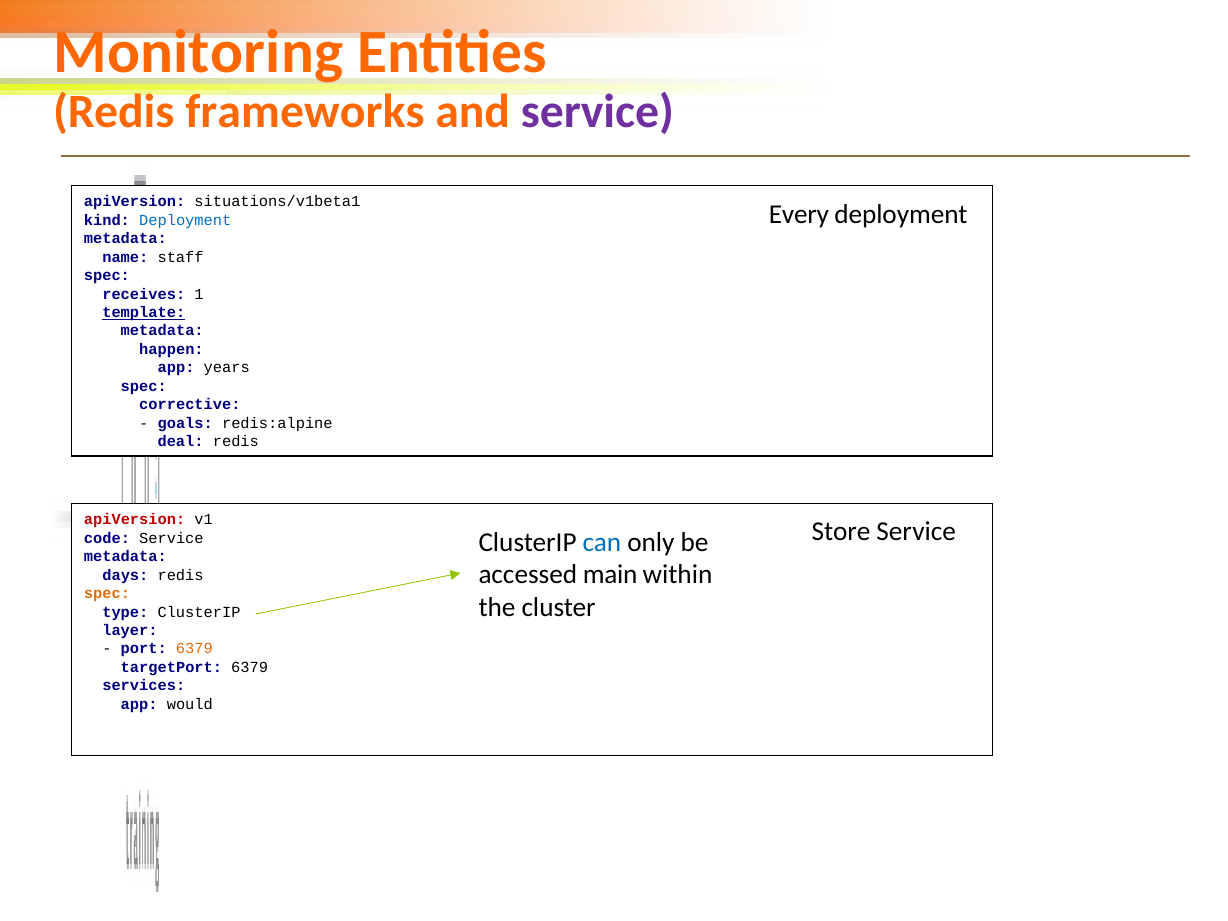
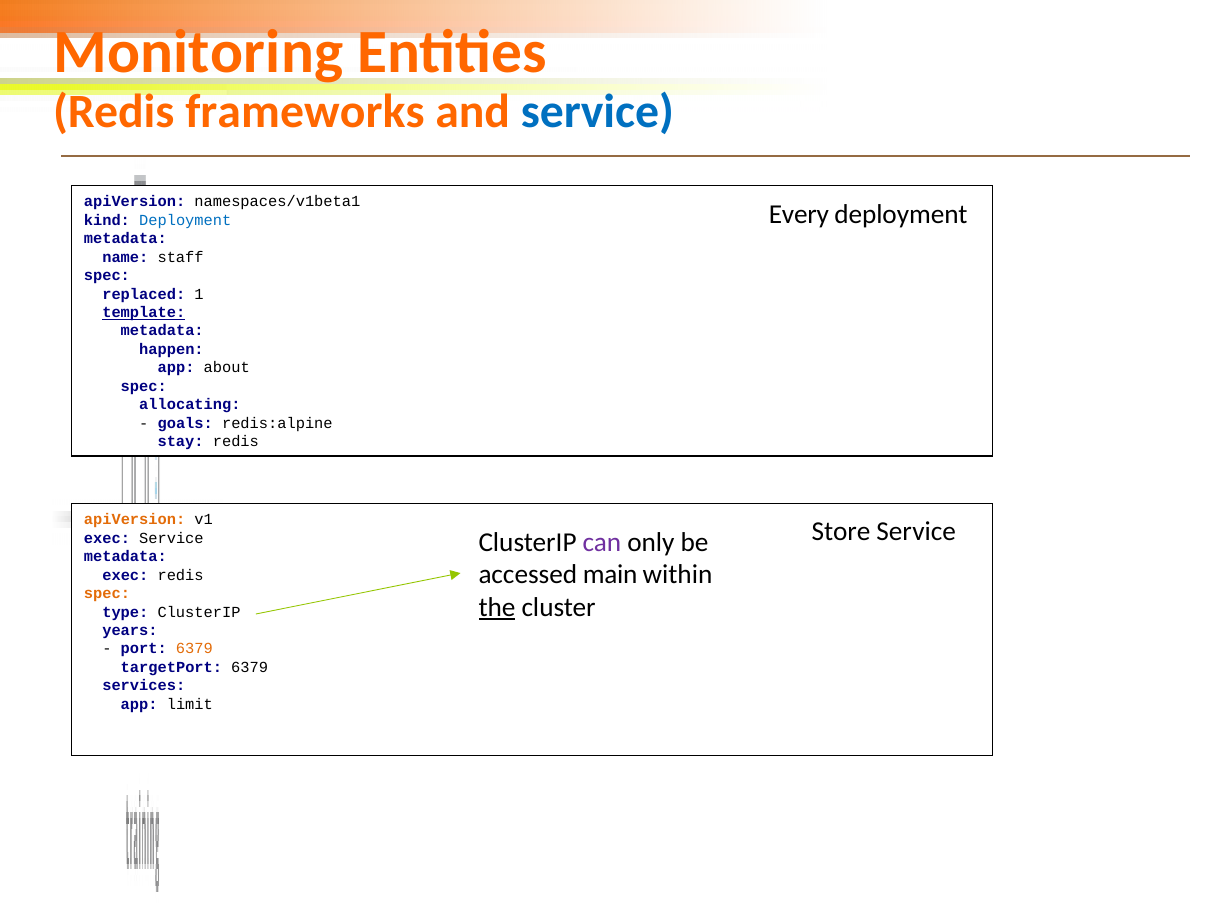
service colour: purple -> blue (597, 112)
situations/v1beta1: situations/v1beta1 -> namespaces/v1beta1 (277, 202)
receives: receives -> replaced (144, 294)
years: years -> about (227, 368)
corrective: corrective -> allocating (190, 405)
deal: deal -> stay (181, 442)
apiVersion colour: red -> orange (135, 520)
can colour: blue -> purple (602, 542)
code: code -> exec (107, 538)
days: days -> exec (125, 575)
the underline: none -> present (497, 608)
layer: layer -> years (130, 630)
would: would -> limit (190, 704)
